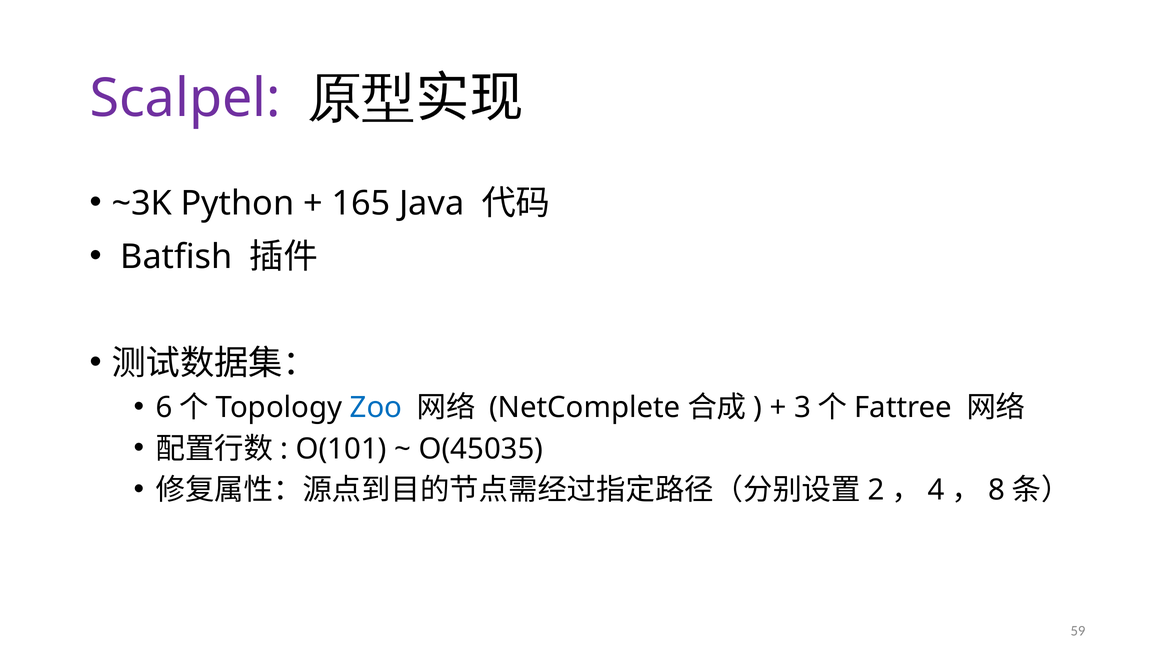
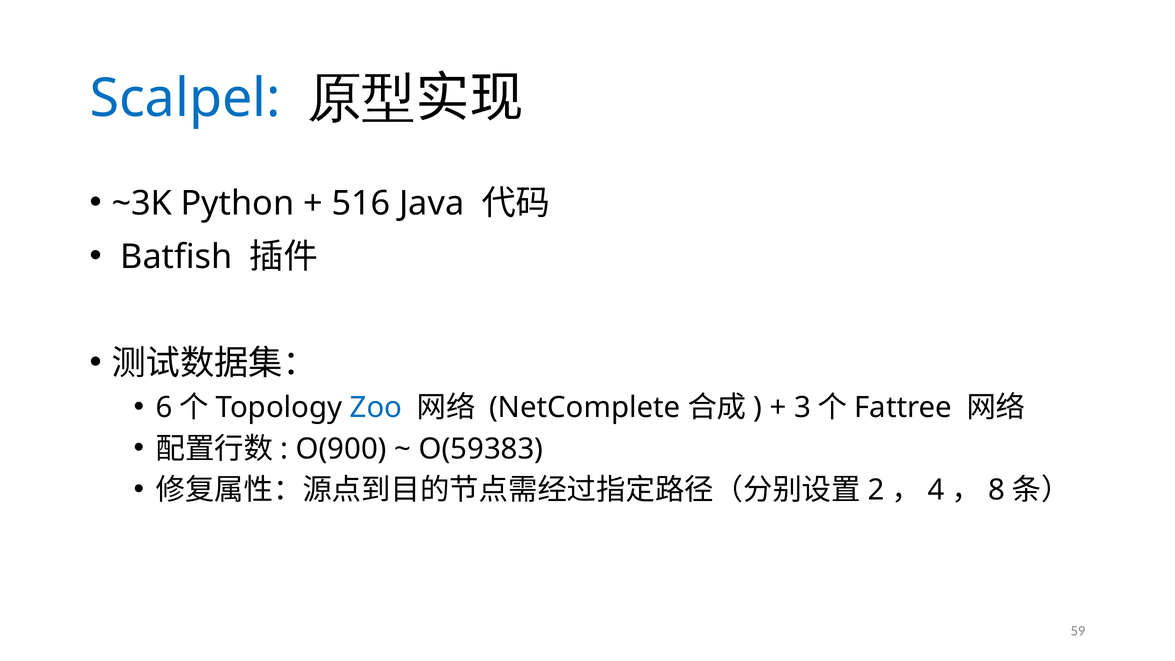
Scalpel colour: purple -> blue (185, 99)
165: 165 -> 516 (361, 203)
O(101: O(101 -> O(900 (341, 449)
O(45035: O(45035 -> O(59383 (481, 449)
